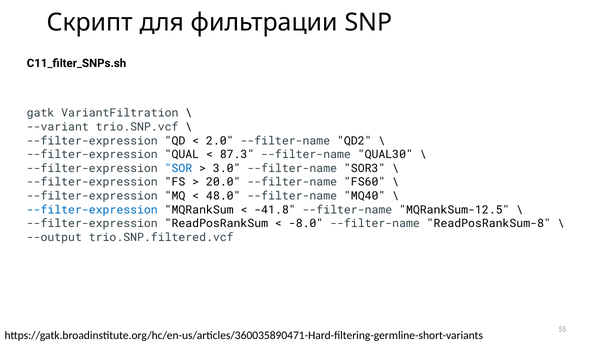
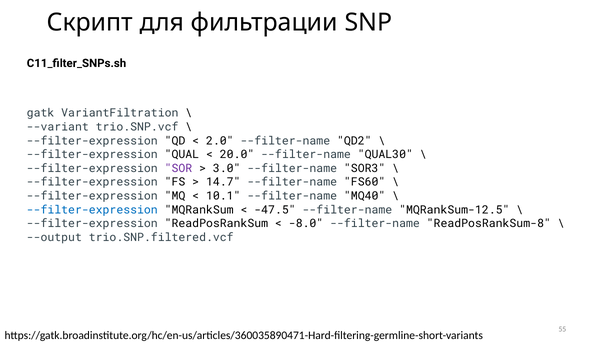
87.3: 87.3 -> 20.0 (237, 154)
SOR colour: blue -> purple (178, 168)
20.0: 20.0 -> 14.7 (223, 182)
48.0: 48.0 -> 10.1 (223, 196)
-41.8: -41.8 -> -47.5 (275, 210)
